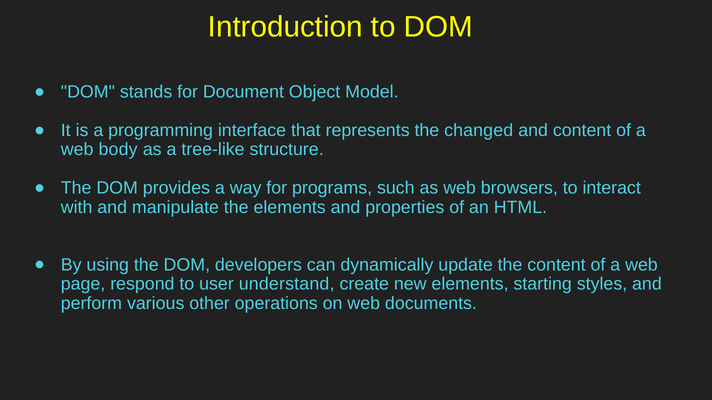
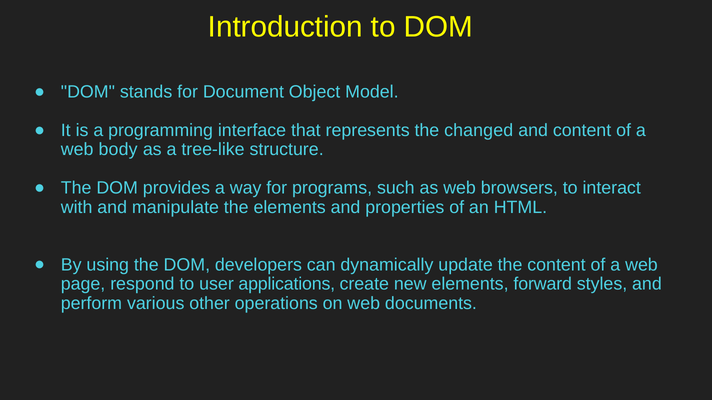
understand: understand -> applications (287, 284)
starting: starting -> forward (543, 284)
